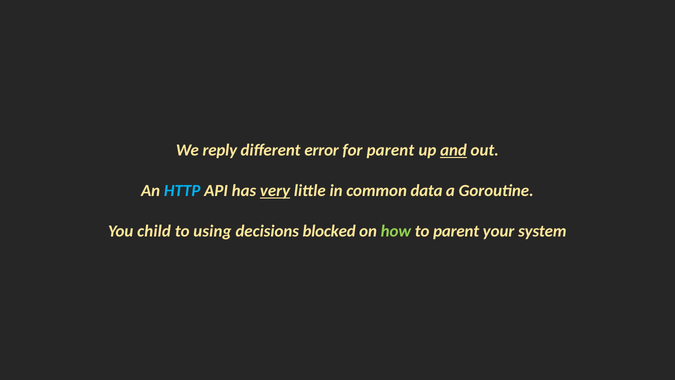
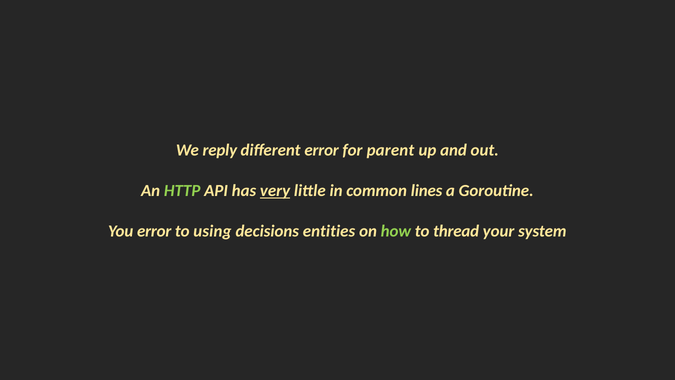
and underline: present -> none (453, 150)
HTTP colour: light blue -> light green (182, 190)
data: data -> lines (427, 190)
You child: child -> error (154, 231)
blocked: blocked -> entities (329, 231)
to parent: parent -> thread (456, 231)
